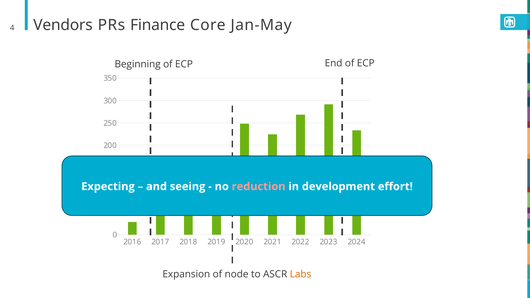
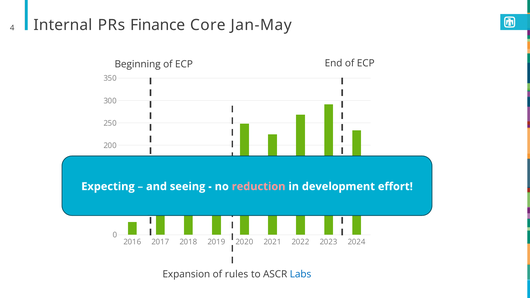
Vendors: Vendors -> Internal (63, 25)
node: node -> rules (237, 274)
Labs colour: orange -> blue (301, 274)
